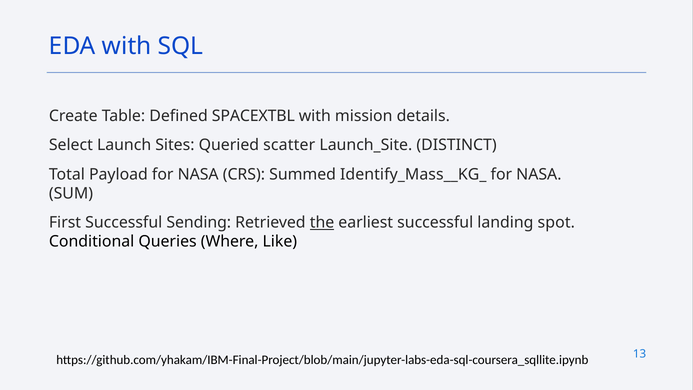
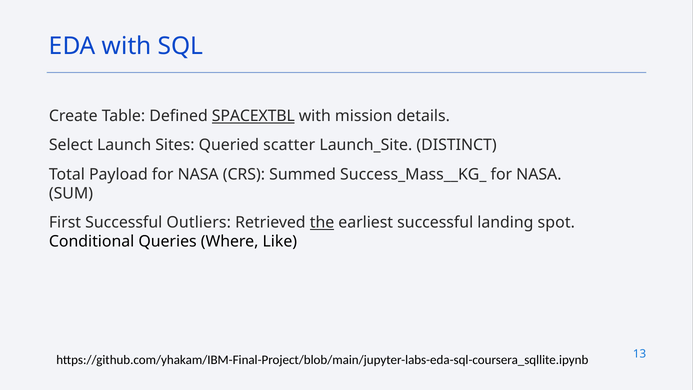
SPACEXTBL underline: none -> present (253, 116)
Identify_Mass__KG_: Identify_Mass__KG_ -> Success_Mass__KG_ (413, 174)
Sending: Sending -> Outliers (199, 222)
